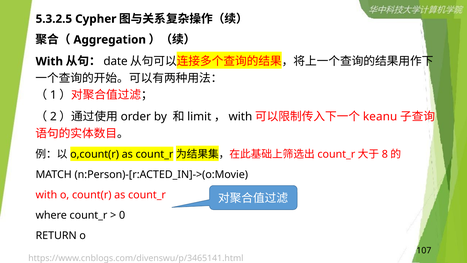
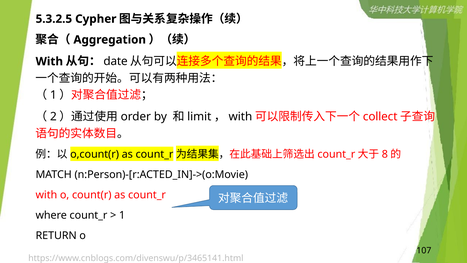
keanu: keanu -> collect (380, 117)
0: 0 -> 1 (122, 215)
